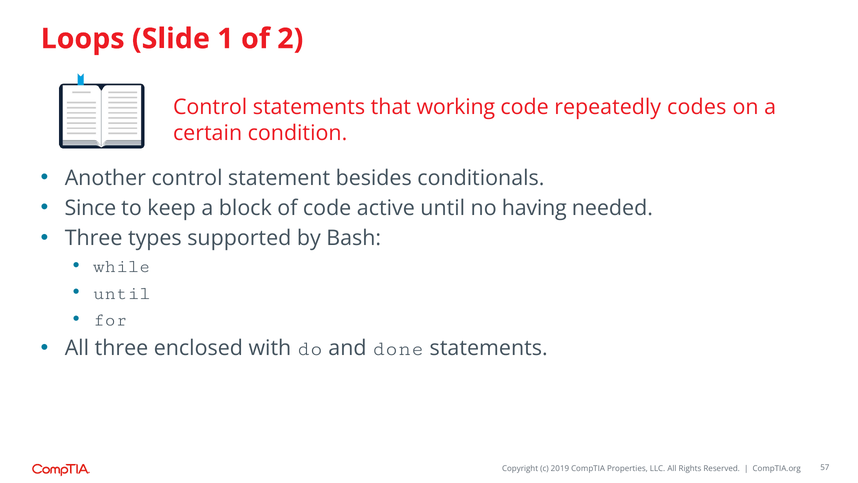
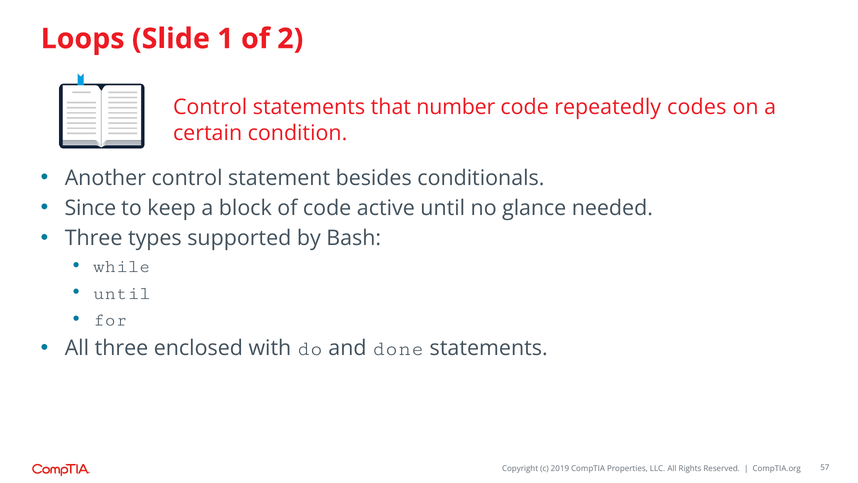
working: working -> number (456, 107)
having: having -> glance (534, 208)
